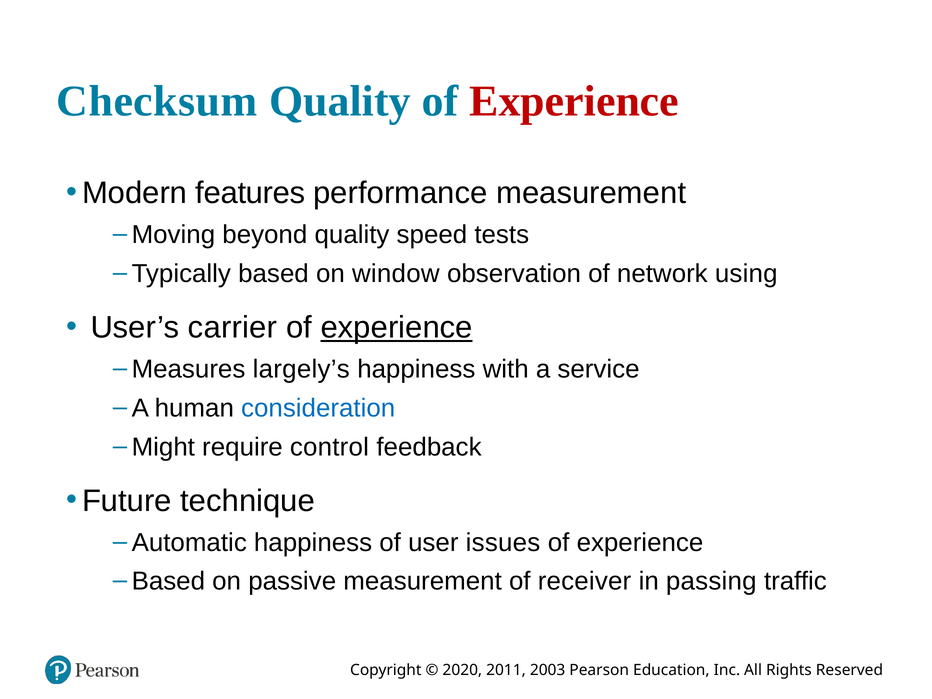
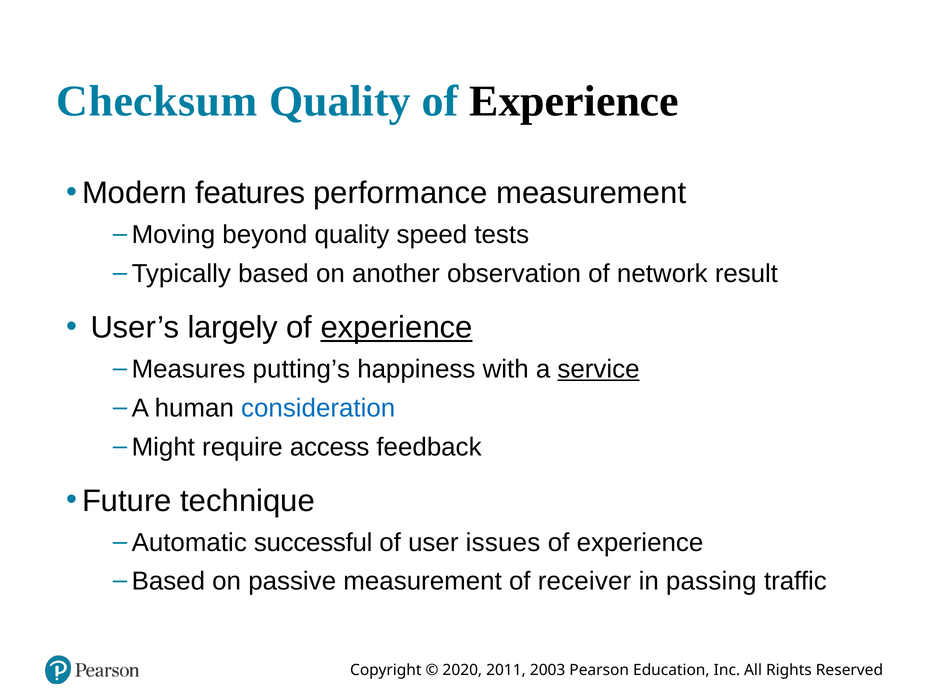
Experience colour: red -> black (574, 101)
window: window -> another (396, 274)
using: using -> result (746, 274)
carrier: carrier -> largely (233, 328)
largely’s: largely’s -> putting’s (301, 369)
service underline: none -> present (599, 369)
control: control -> access (330, 447)
Automatic happiness: happiness -> successful (313, 543)
